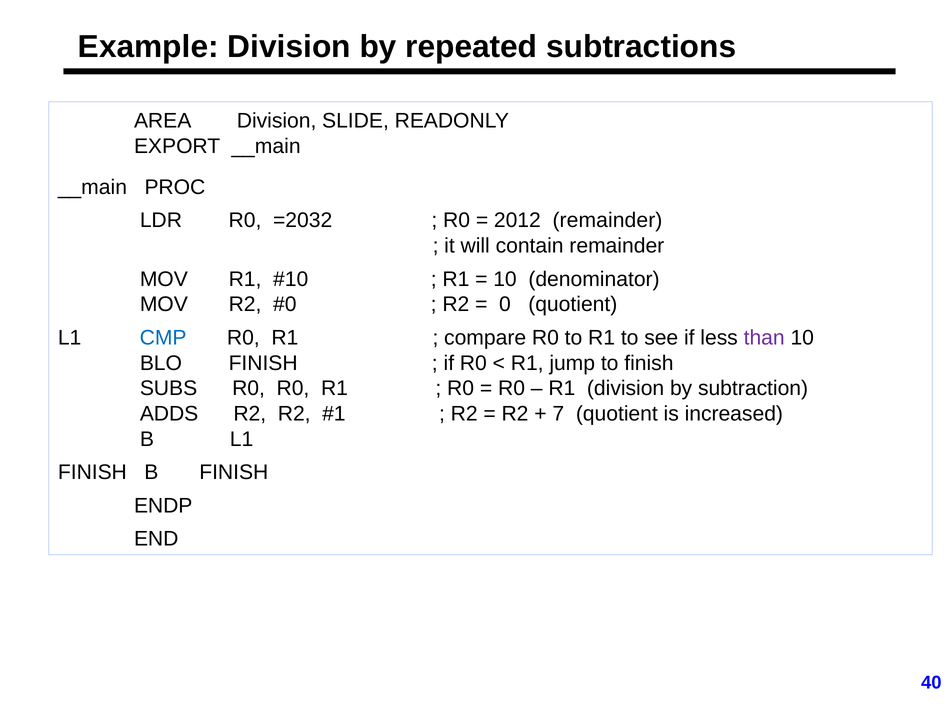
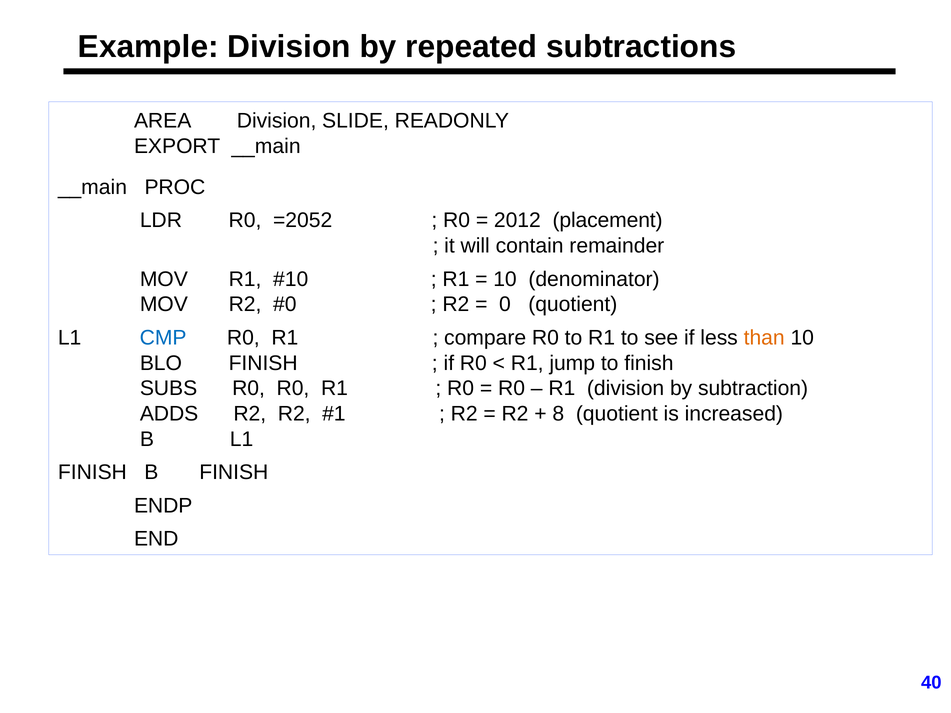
=2032: =2032 -> =2052 (303, 221)
2012 remainder: remainder -> placement (608, 221)
than colour: purple -> orange (764, 338)
7: 7 -> 8 (558, 414)
